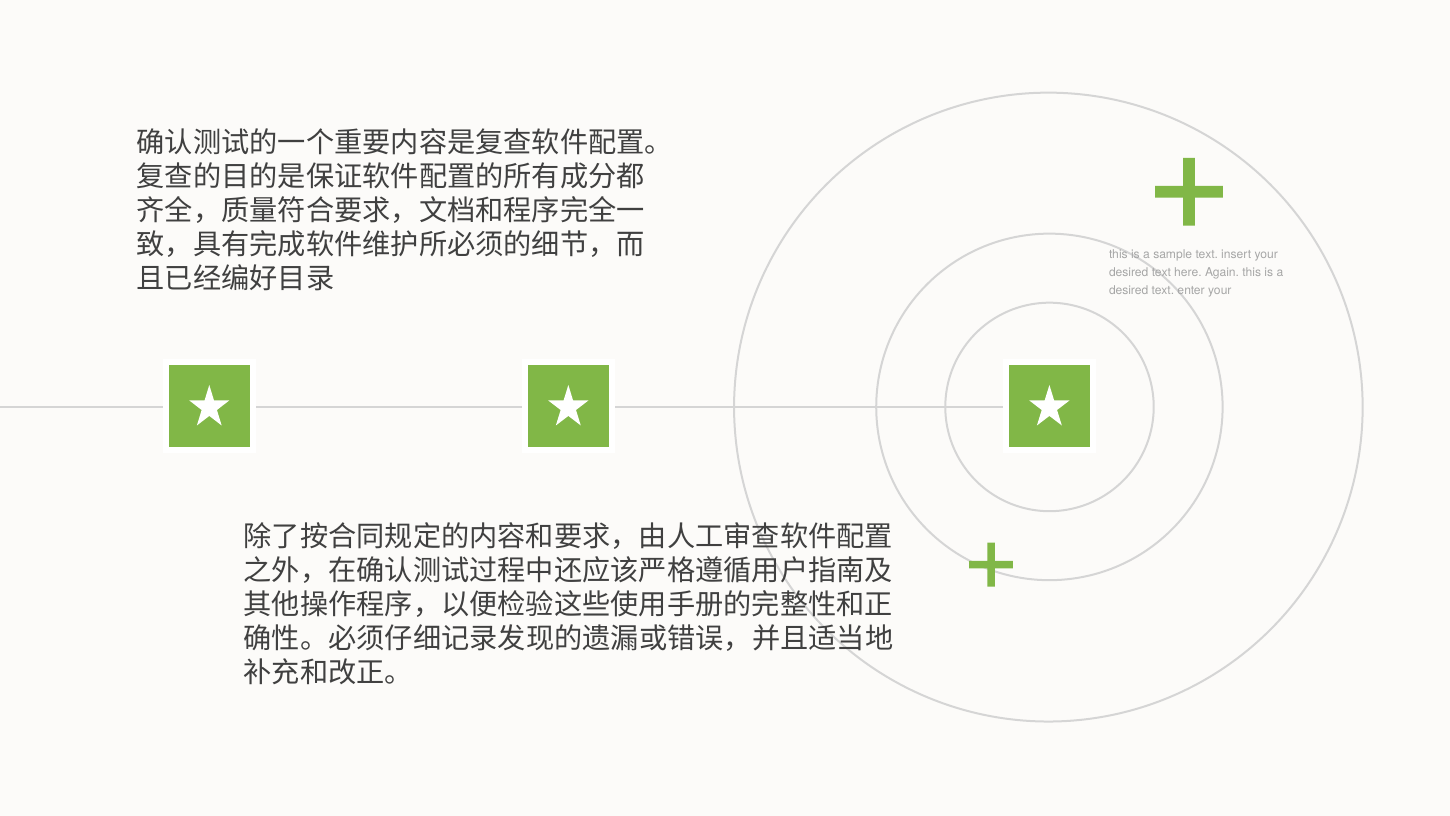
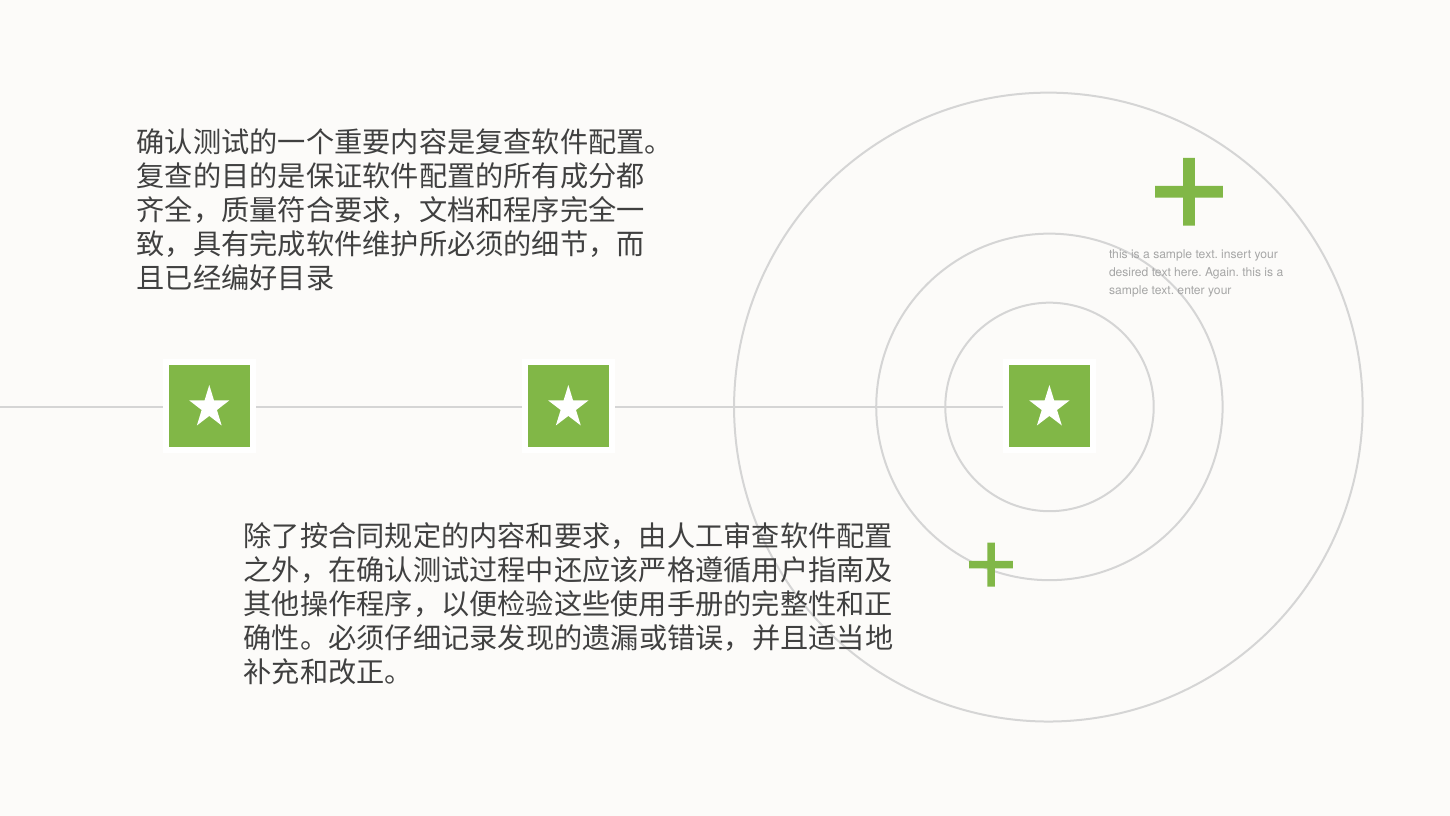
desired: desired -> sample (1129, 291)
